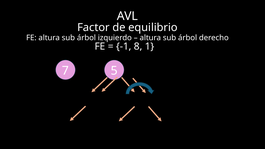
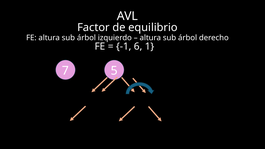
8: 8 -> 6 (138, 46)
